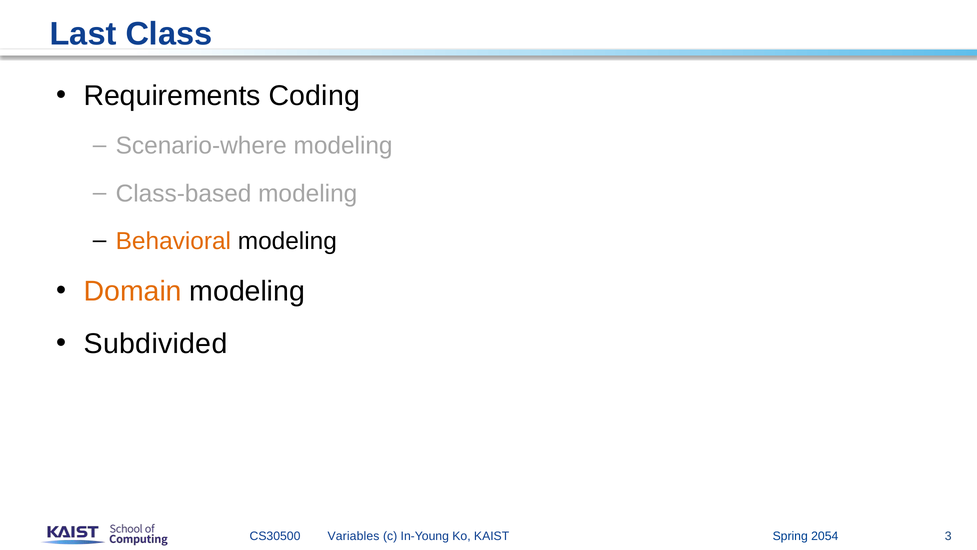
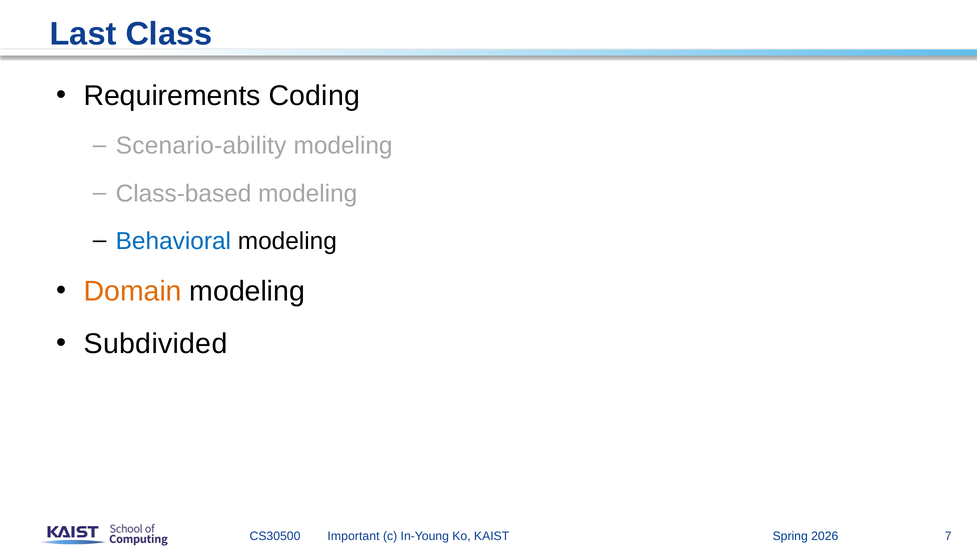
Scenario-where: Scenario-where -> Scenario-ability (201, 146)
Behavioral colour: orange -> blue (173, 241)
2054: 2054 -> 2026 (825, 536)
Variables: Variables -> Important (354, 536)
3: 3 -> 7 (948, 536)
